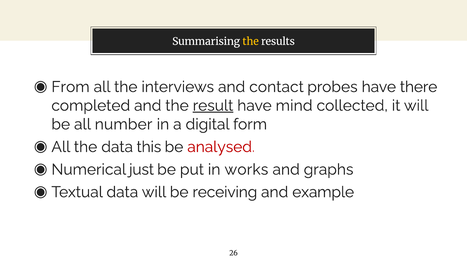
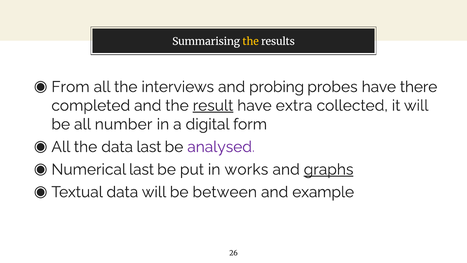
contact: contact -> probing (277, 87)
mind: mind -> extra (294, 105)
data this: this -> last (149, 147)
analysed colour: red -> purple (221, 147)
Numerical just: just -> last (142, 169)
graphs underline: none -> present (329, 169)
receiving: receiving -> between (225, 192)
